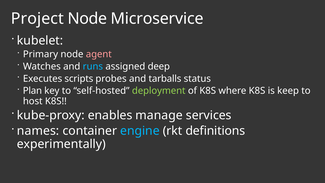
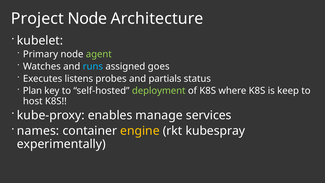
Microservice: Microservice -> Architecture (157, 19)
agent colour: pink -> light green (99, 54)
deep: deep -> goes (159, 66)
scripts: scripts -> listens (79, 79)
tarballs: tarballs -> partials (165, 79)
engine colour: light blue -> yellow (140, 131)
definitions: definitions -> kubespray (215, 131)
